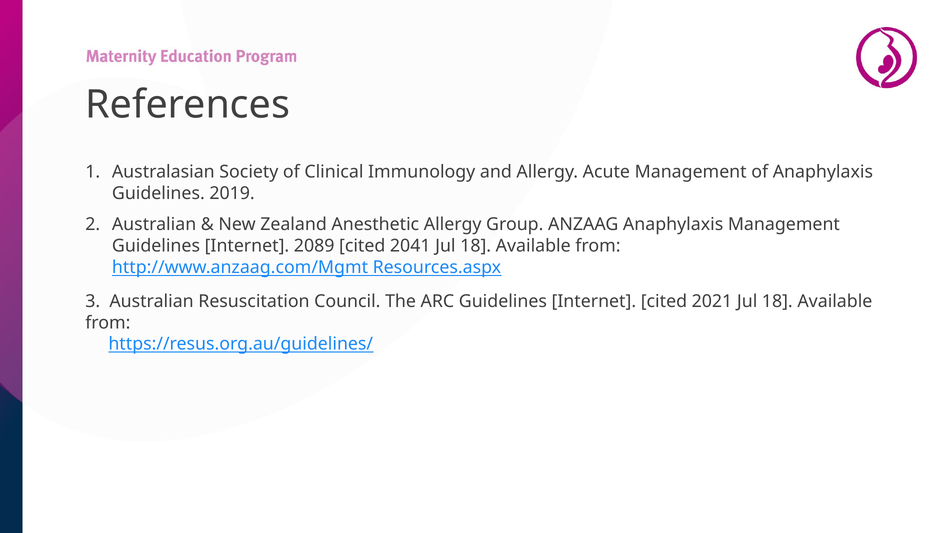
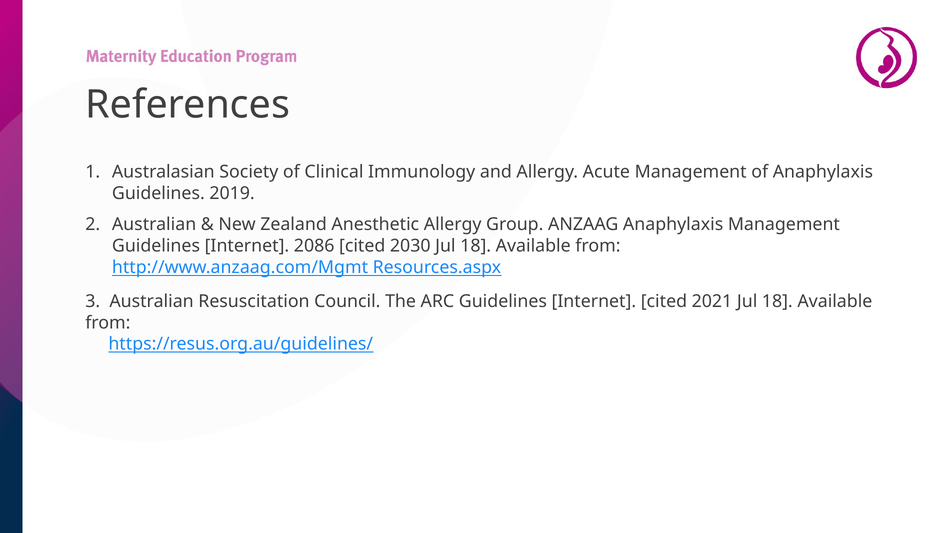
2089: 2089 -> 2086 (314, 246)
2041: 2041 -> 2030 (410, 246)
